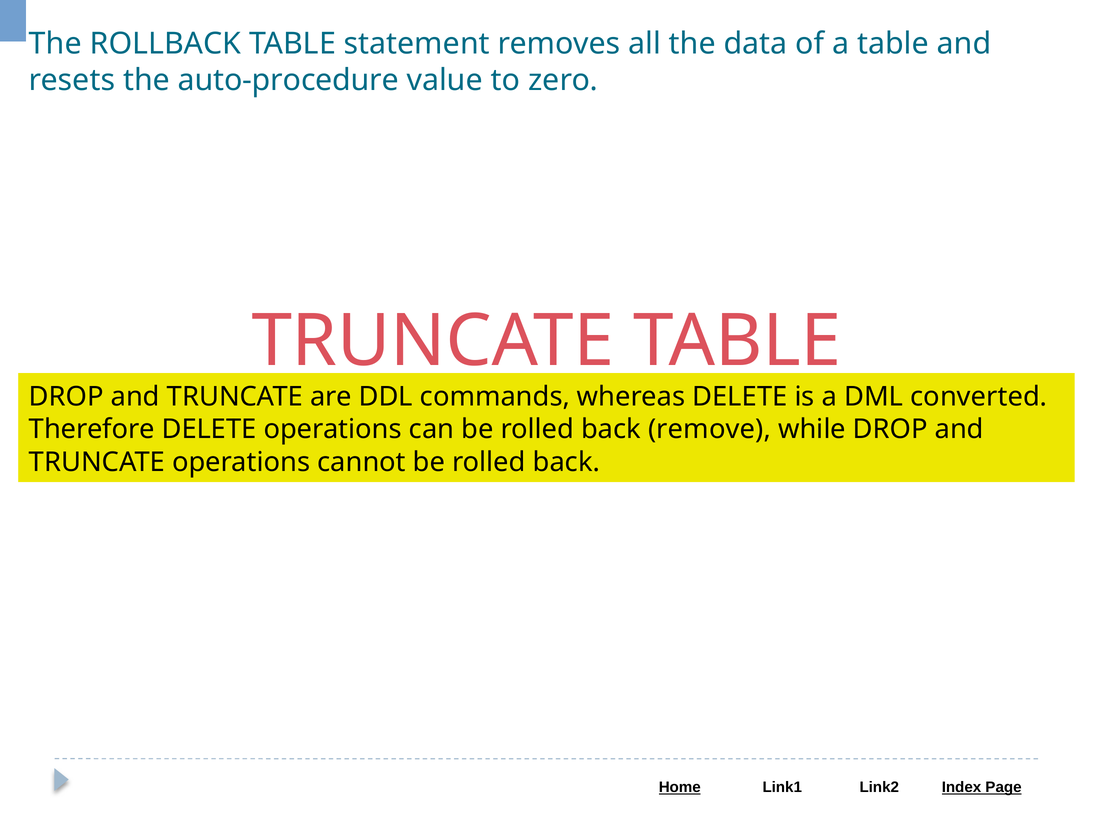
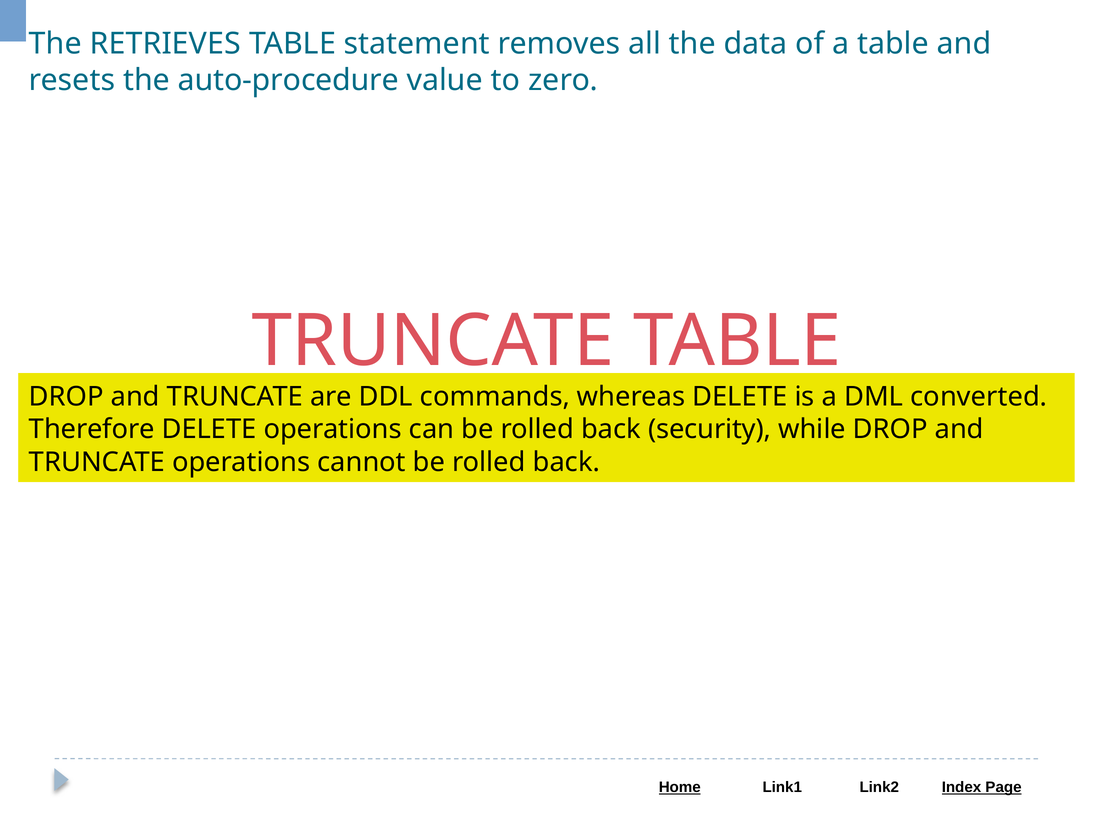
ROLLBACK: ROLLBACK -> RETRIEVES (165, 44)
remove: remove -> security (710, 430)
